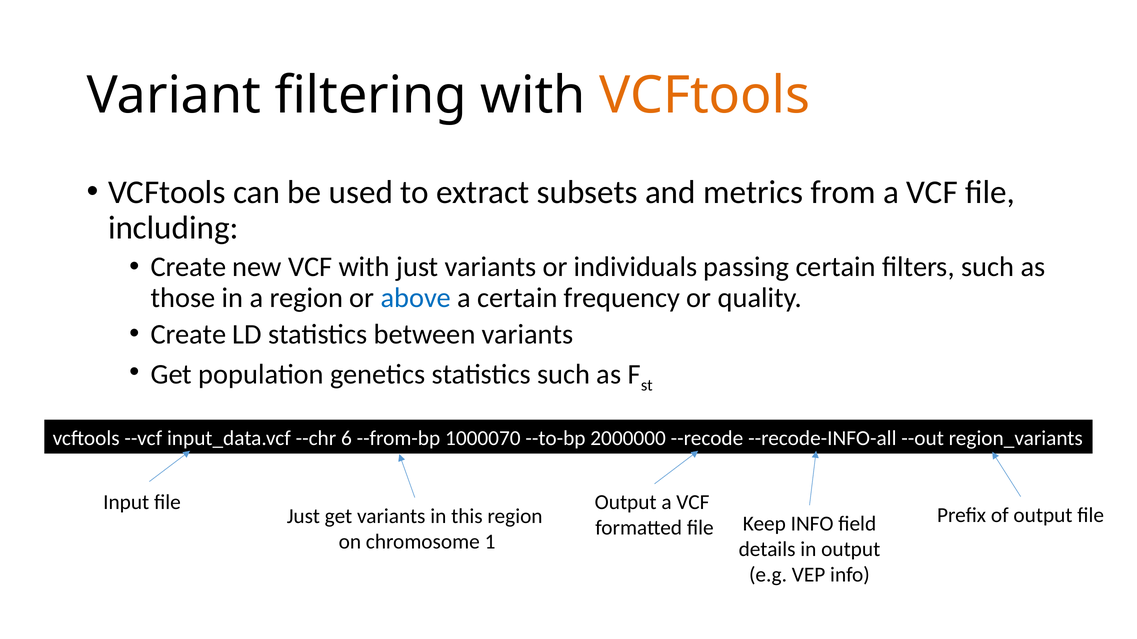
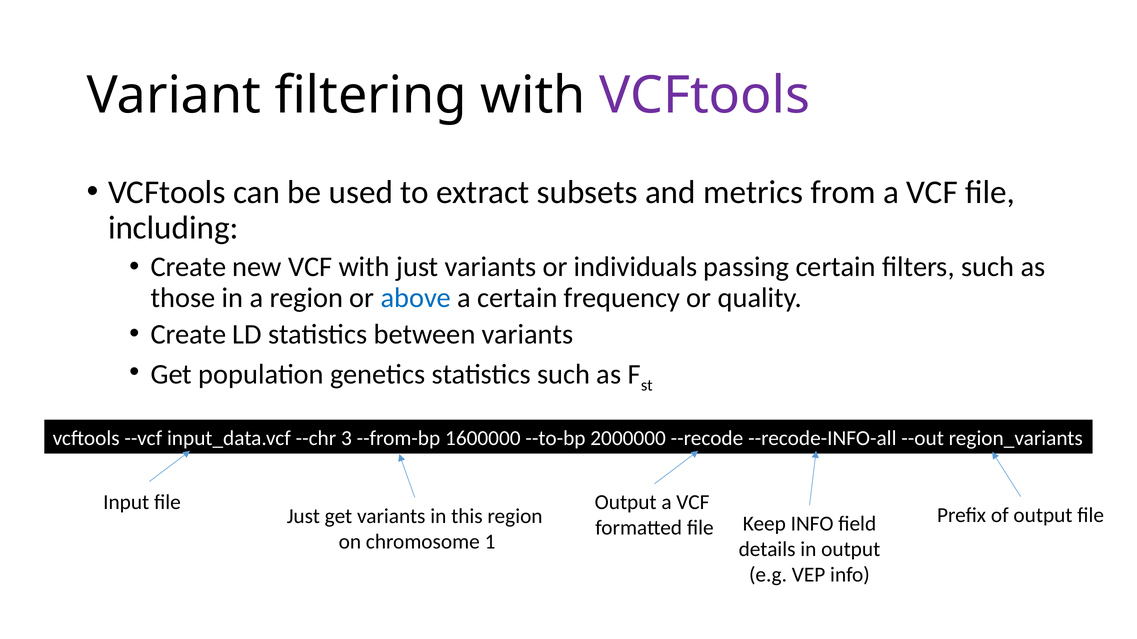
VCFtools colour: orange -> purple (705, 96)
6: 6 -> 3 (346, 438)
1000070: 1000070 -> 1600000 (483, 438)
